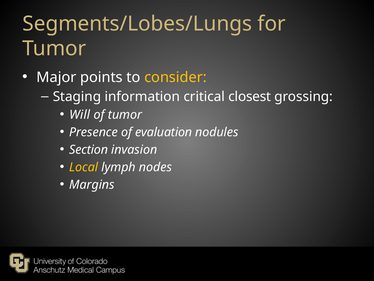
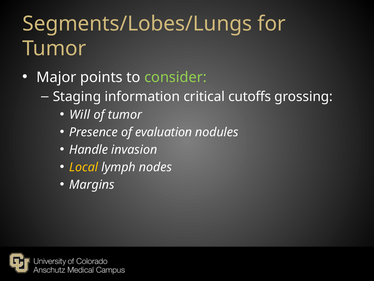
consider colour: yellow -> light green (175, 77)
closest: closest -> cutoffs (250, 97)
Section: Section -> Handle (89, 149)
